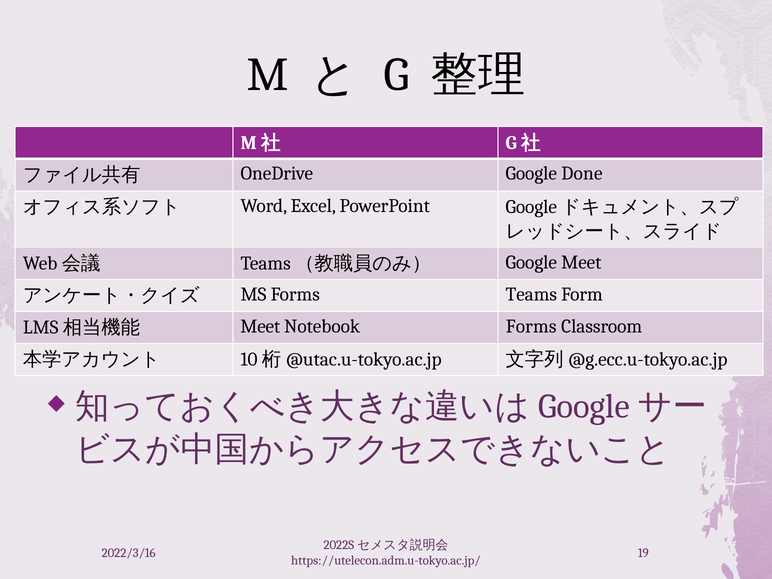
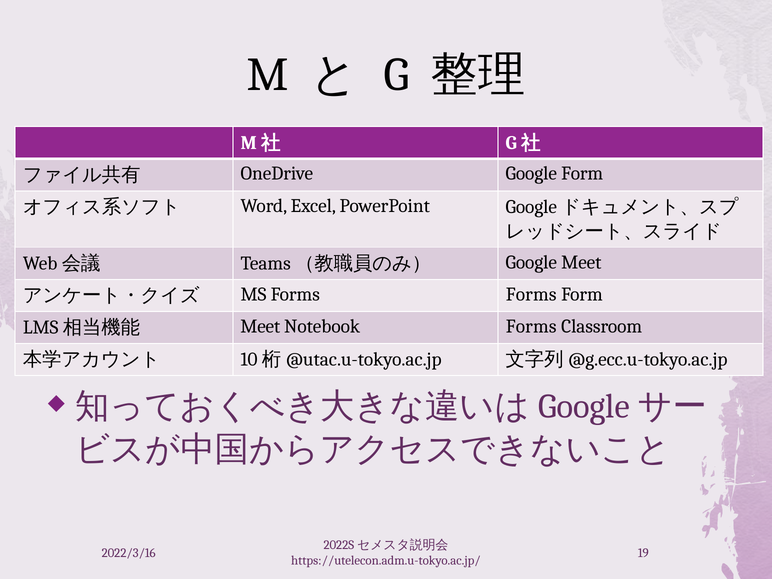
Google Done: Done -> Form (582, 174)
Forms Teams: Teams -> Forms (531, 294)
